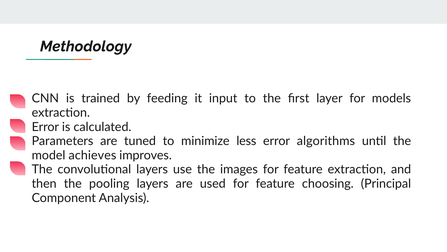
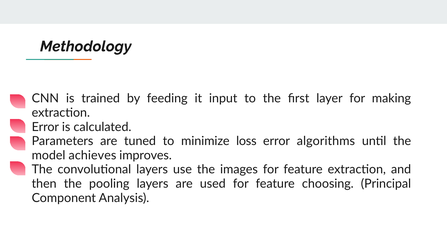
models: models -> making (391, 98)
less: less -> loss (246, 141)
